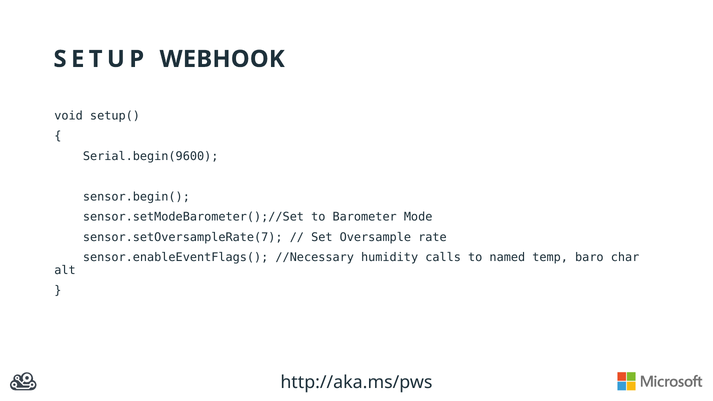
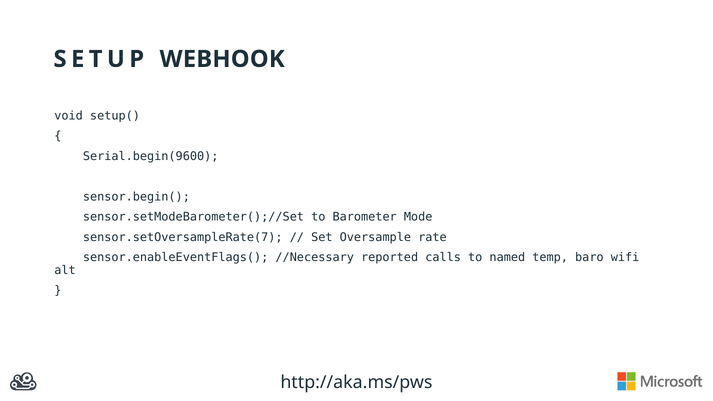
humidity: humidity -> reported (390, 258)
char: char -> wifi (625, 258)
